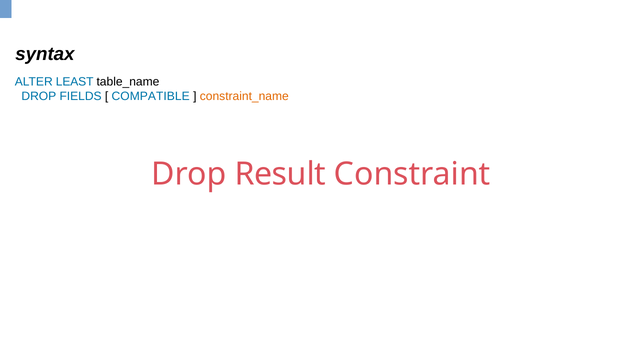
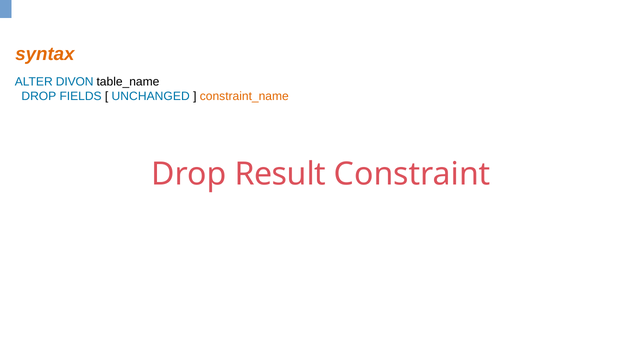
syntax colour: black -> orange (45, 54)
LEAST: LEAST -> DIVON (75, 82)
COMPATIBLE: COMPATIBLE -> UNCHANGED (151, 96)
